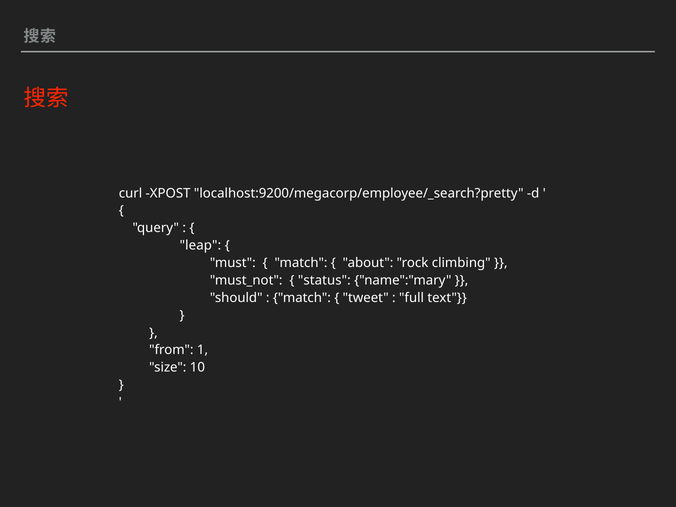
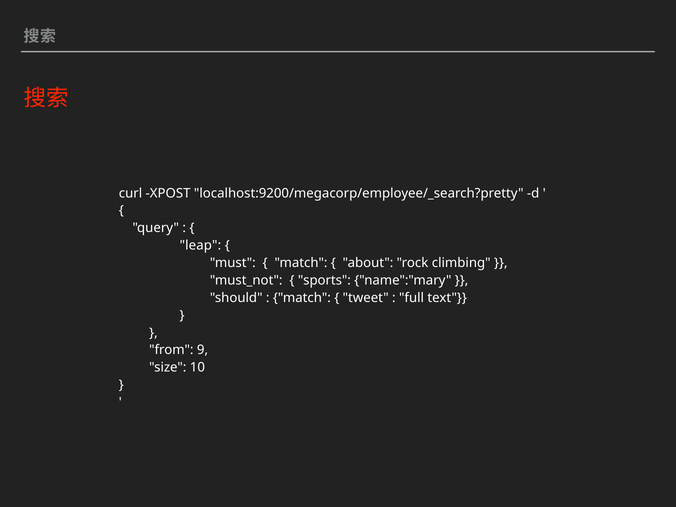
status: status -> sports (324, 280)
1: 1 -> 9 (202, 350)
